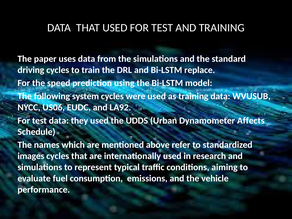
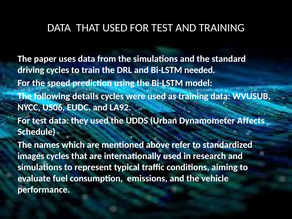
replace: replace -> needed (200, 70)
system: system -> details (85, 96)
